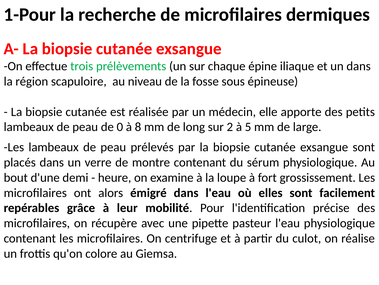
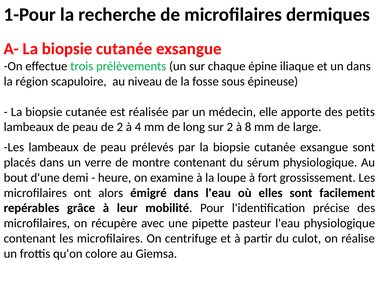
de 0: 0 -> 2 (120, 127)
8: 8 -> 4 (138, 127)
5: 5 -> 8 (248, 127)
